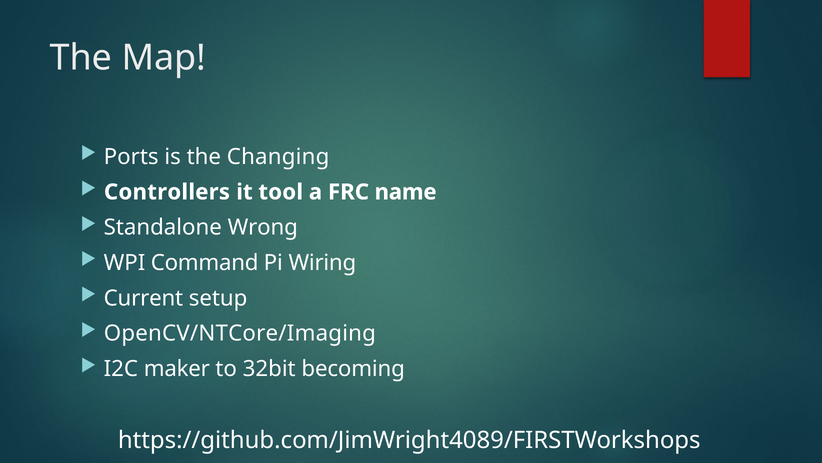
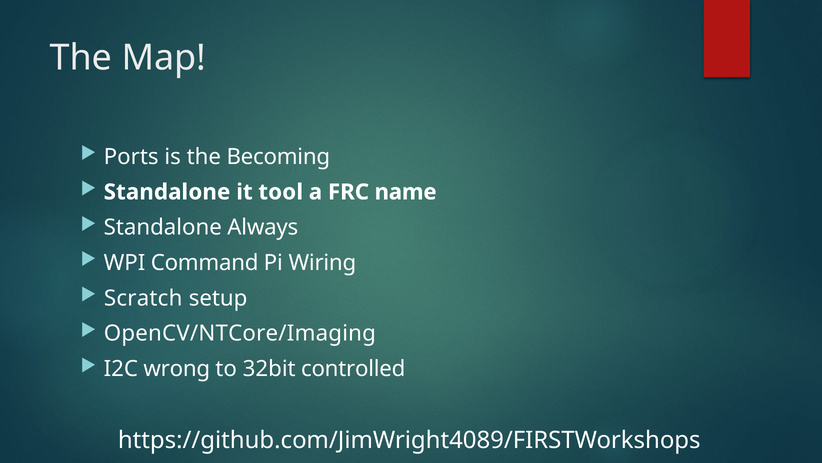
Changing: Changing -> Becoming (278, 156)
Controllers: Controllers -> Standalone (167, 192)
Wrong: Wrong -> Always (263, 227)
Current: Current -> Scratch (143, 298)
maker: maker -> wrong (177, 368)
becoming: becoming -> controlled (353, 368)
